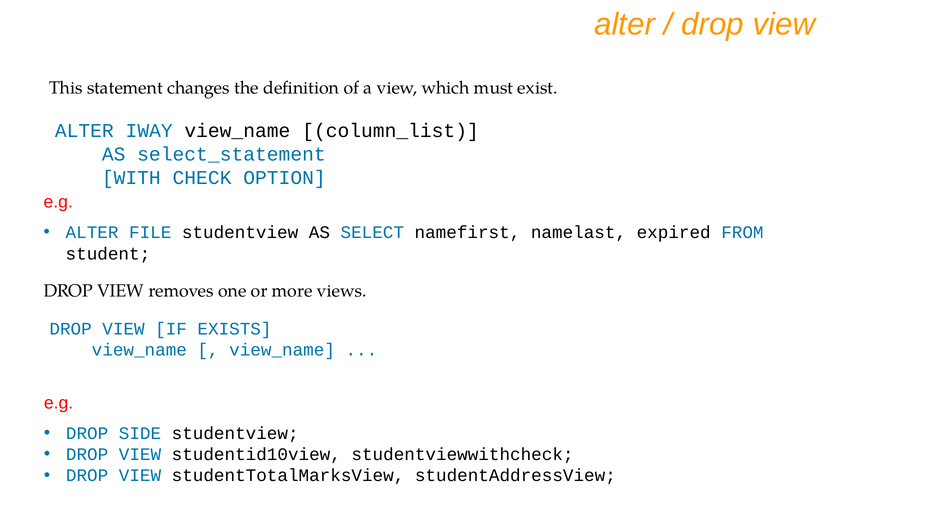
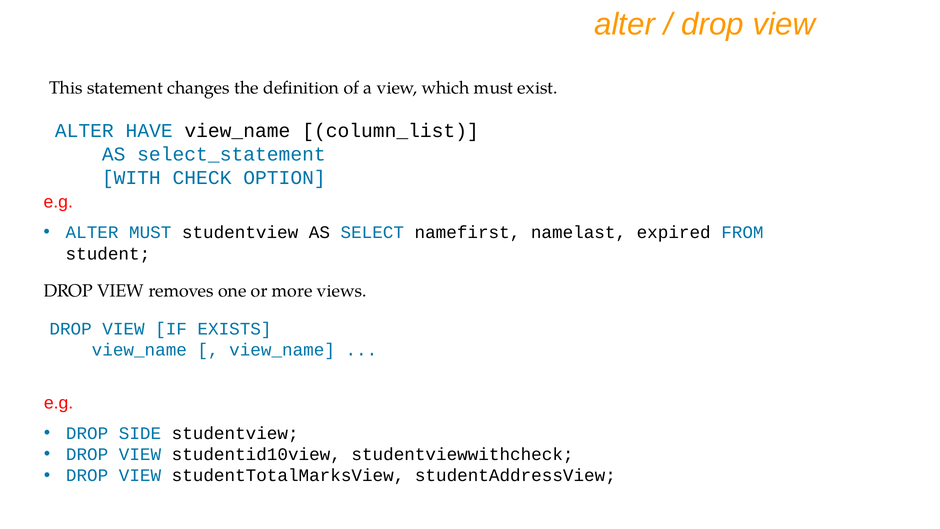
IWAY: IWAY -> HAVE (149, 131)
ALTER FILE: FILE -> MUST (150, 232)
